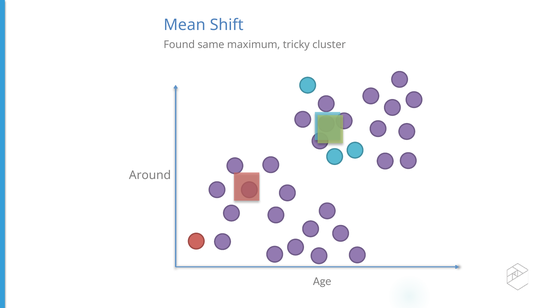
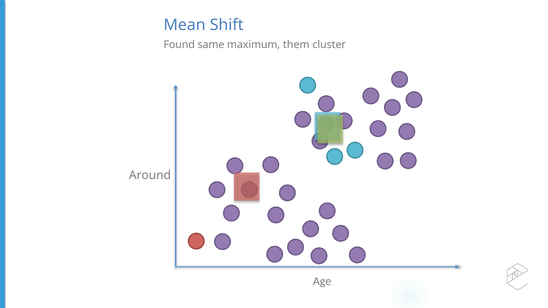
tricky: tricky -> them (296, 45)
